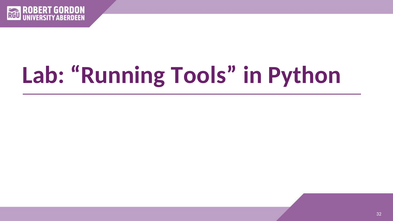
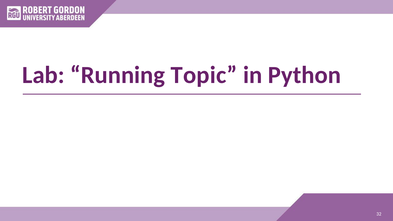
Tools: Tools -> Topic (204, 75)
